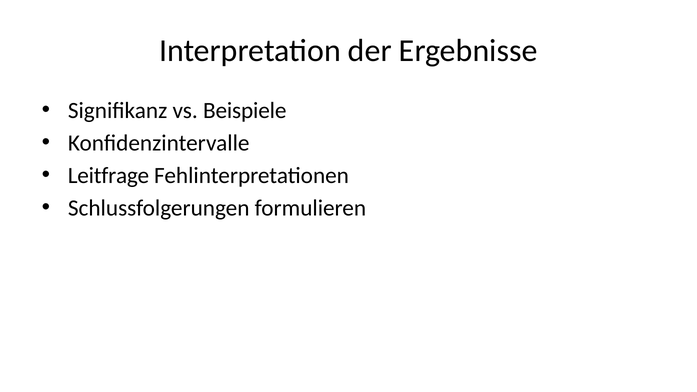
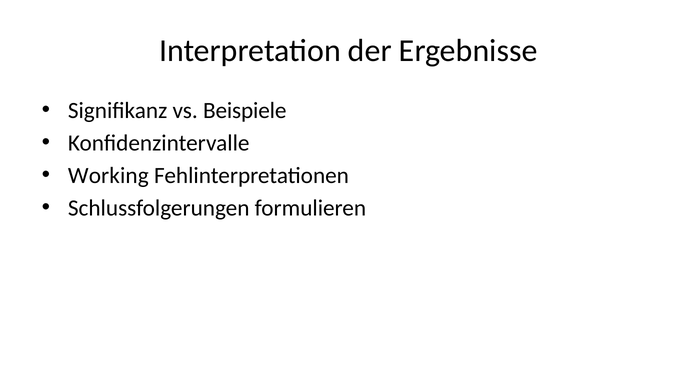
Leitfrage: Leitfrage -> Working (108, 176)
